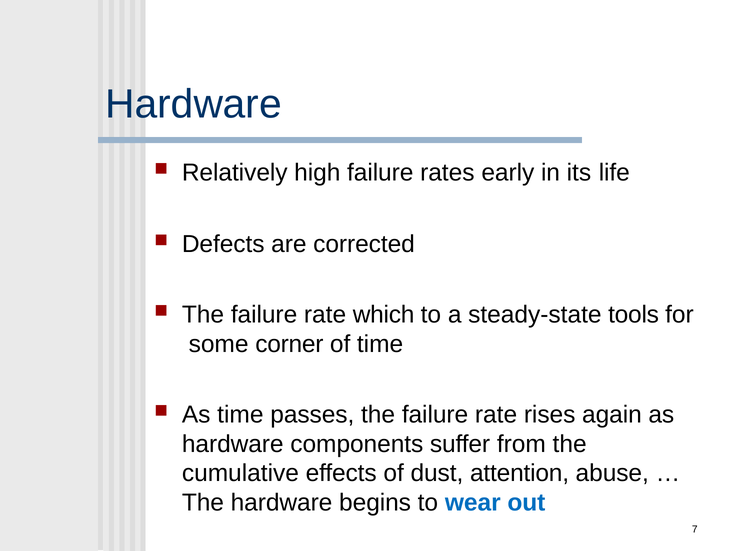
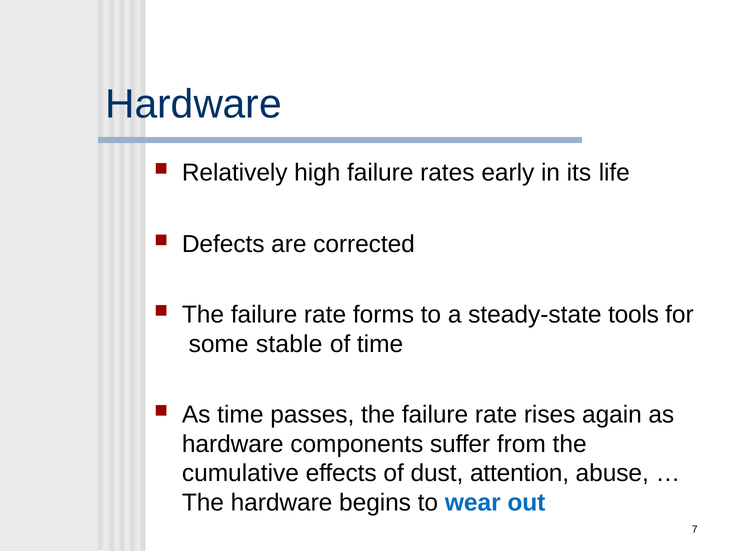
which: which -> forms (383, 315)
corner: corner -> stable (289, 344)
